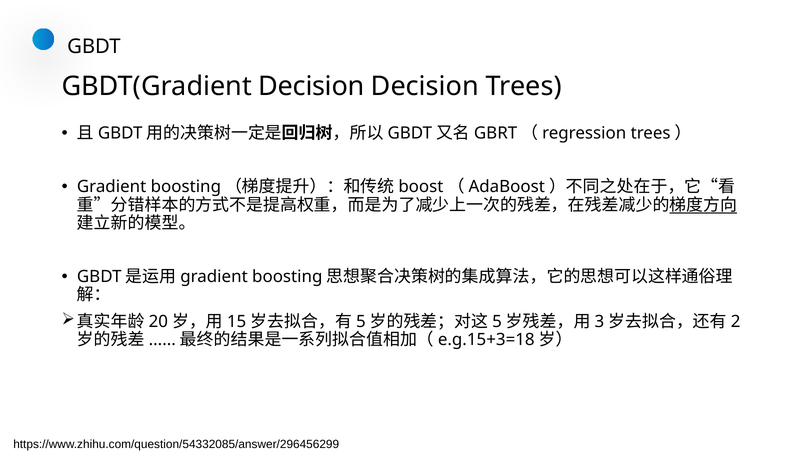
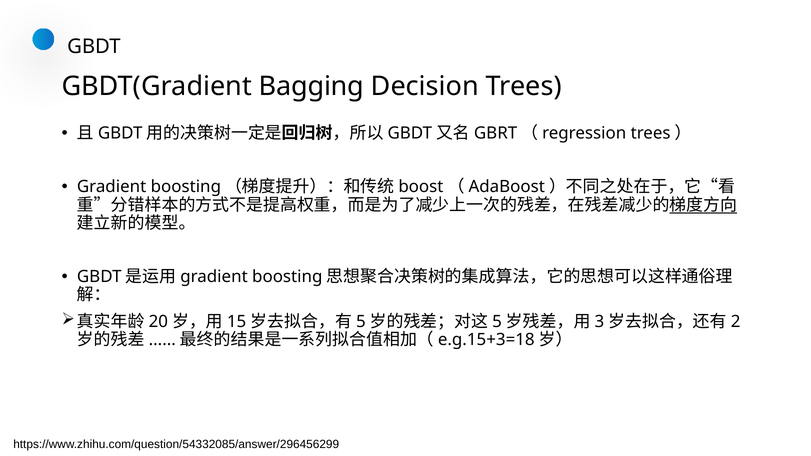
Decision: Decision -> Bagging (311, 87)
